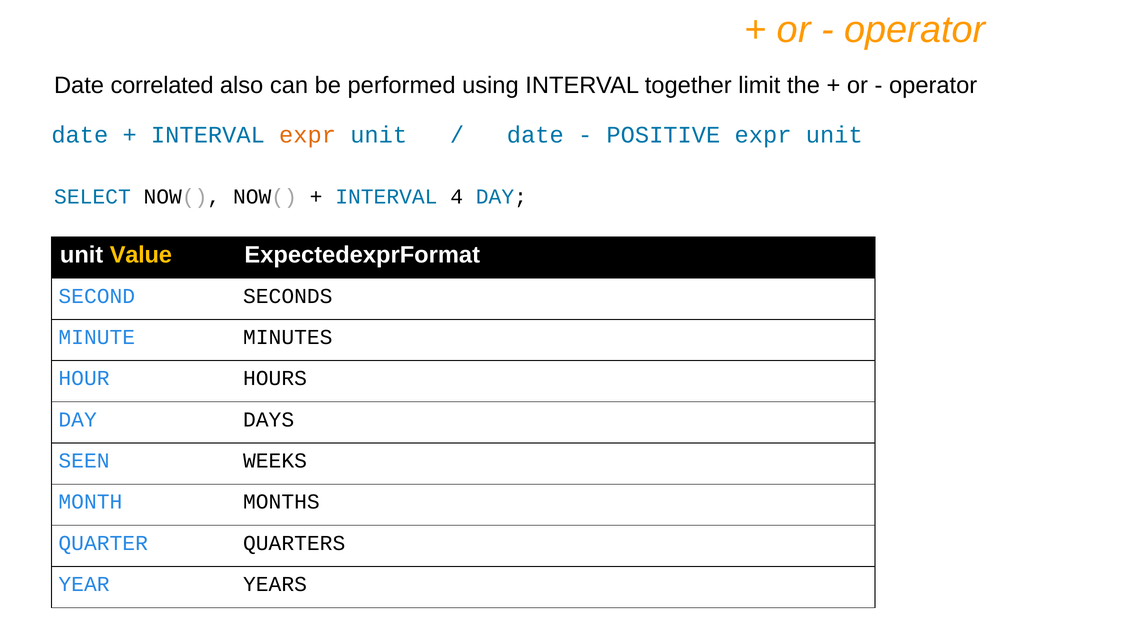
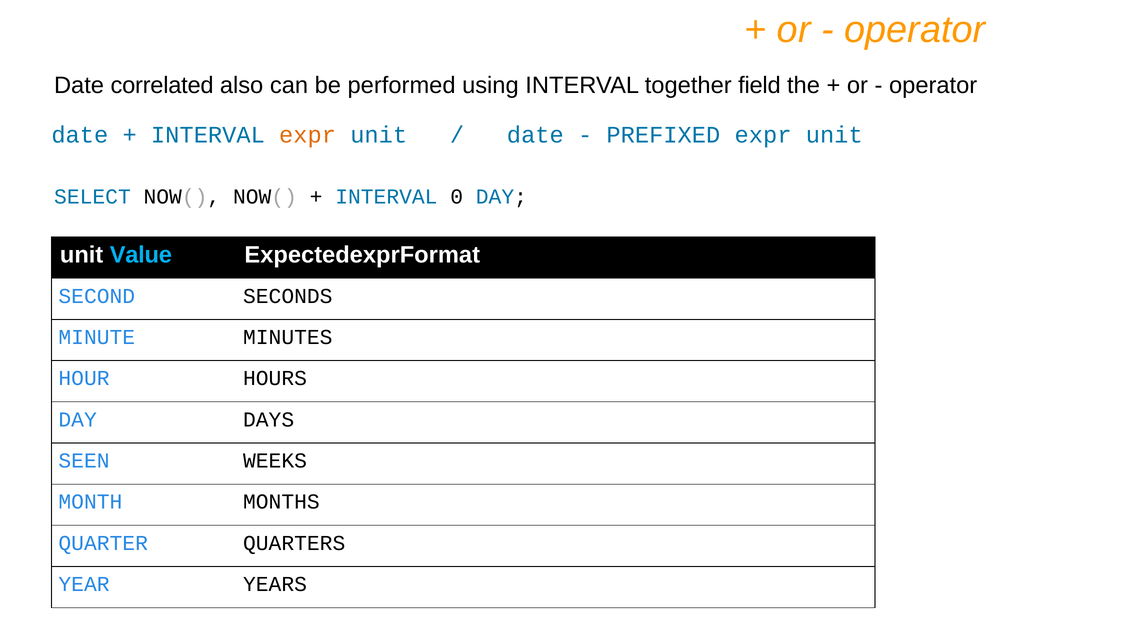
limit: limit -> field (759, 85)
POSITIVE: POSITIVE -> PREFIXED (663, 135)
4: 4 -> 0 (457, 197)
Value colour: yellow -> light blue (141, 255)
